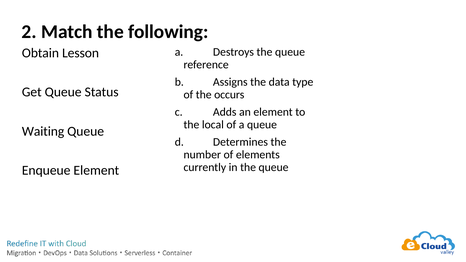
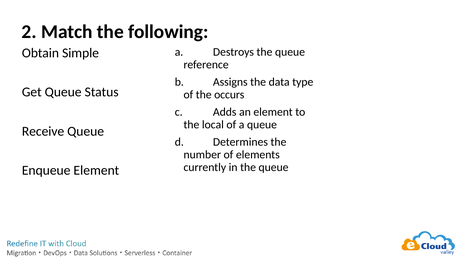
Lesson: Lesson -> Simple (81, 53)
Waiting: Waiting -> Receive (43, 131)
